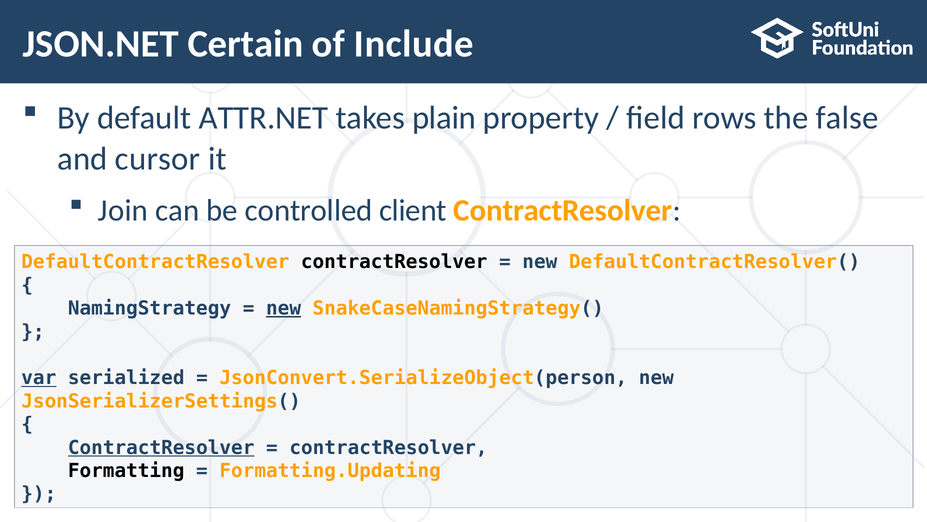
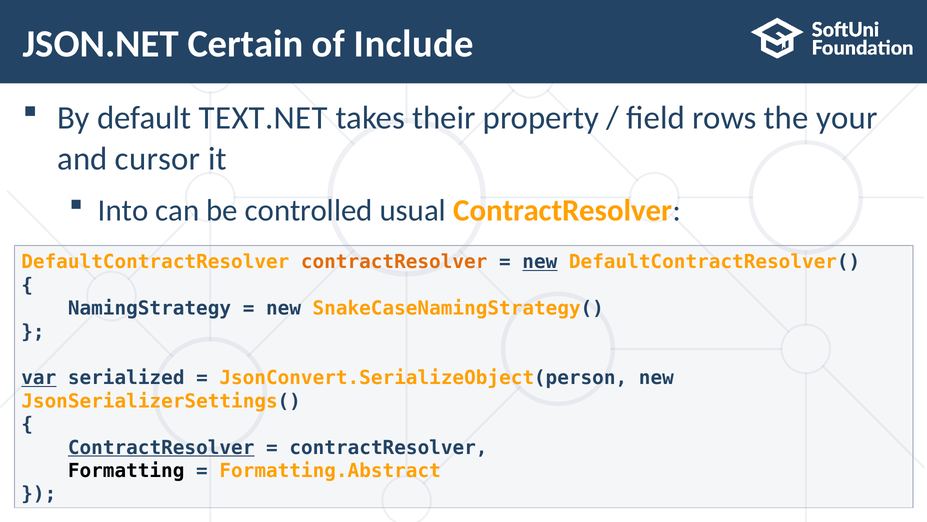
ATTR.NET: ATTR.NET -> TEXT.NET (263, 118)
plain: plain -> their (444, 118)
false: false -> your (847, 118)
Join: Join -> Into (123, 211)
client: client -> usual (413, 211)
contractResolver colour: black -> orange (394, 262)
new underline: none -> present (540, 262)
new underline: present -> none (284, 308)
Formatting.Updating: Formatting.Updating -> Formatting.Abstract (330, 471)
